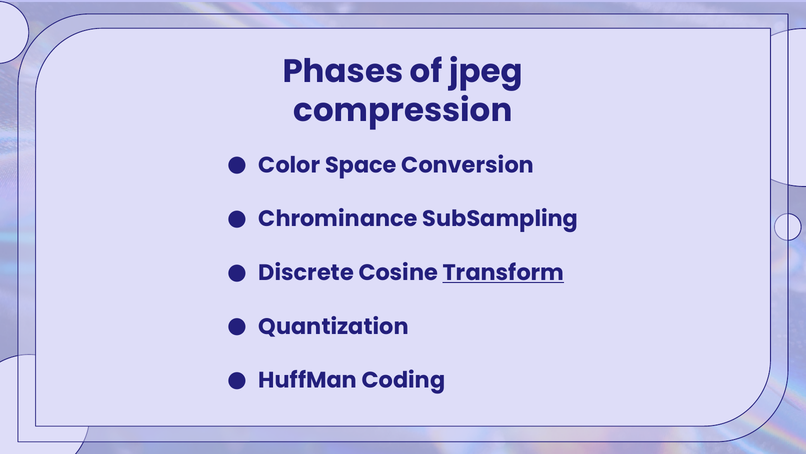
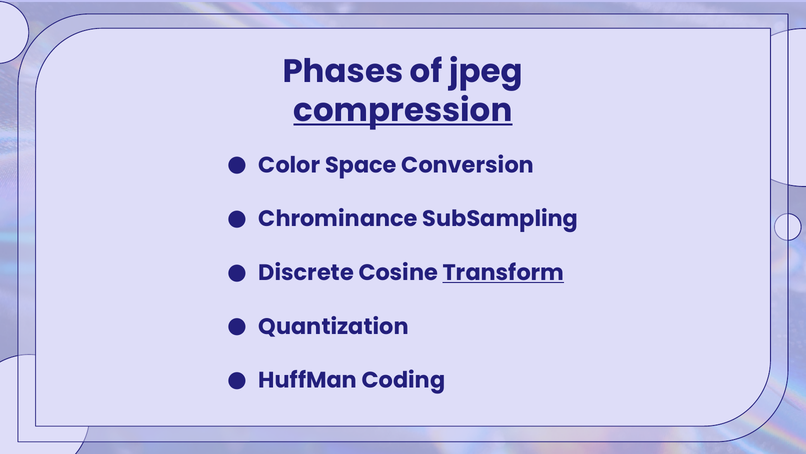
compression underline: none -> present (403, 110)
